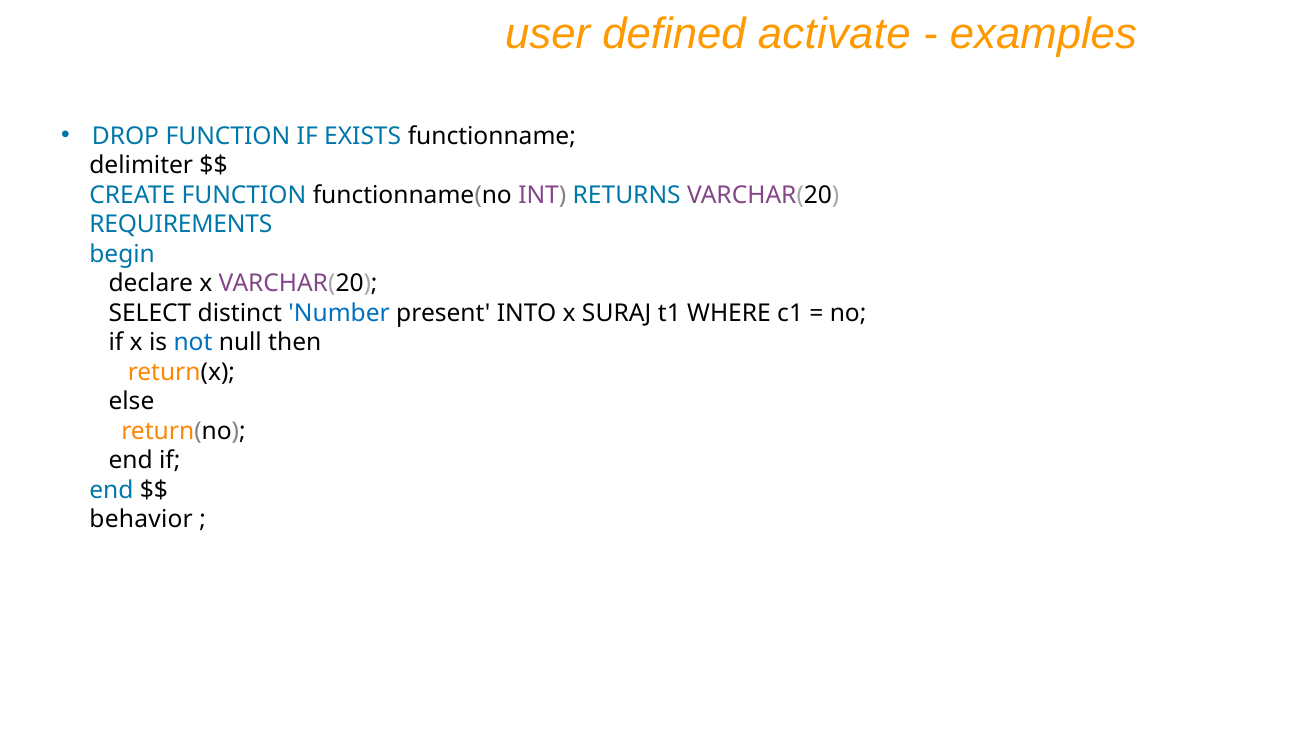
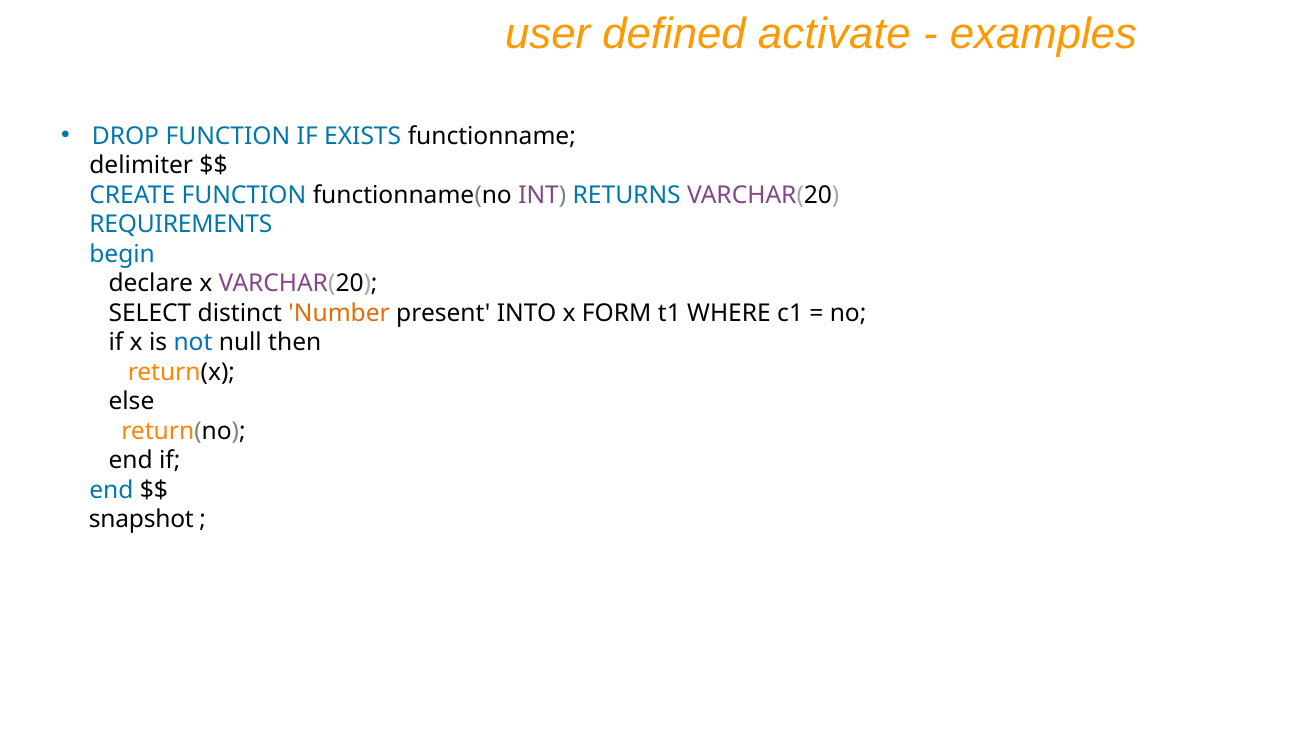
Number colour: blue -> orange (339, 313)
SURAJ: SURAJ -> FORM (617, 313)
behavior: behavior -> snapshot (141, 520)
